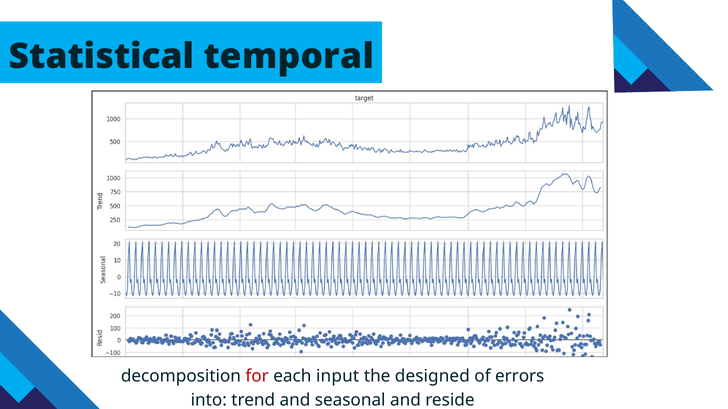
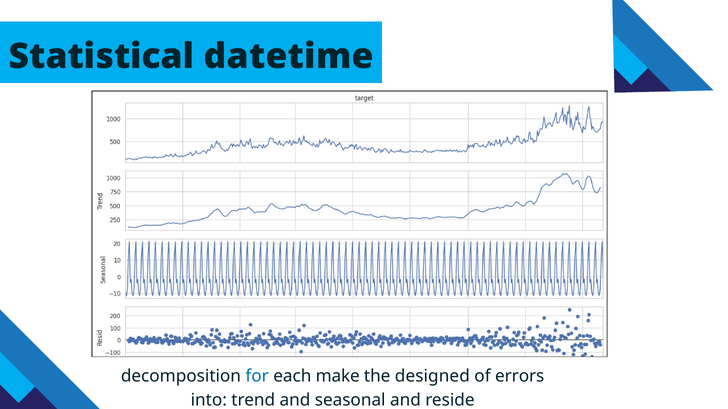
temporal: temporal -> datetime (289, 57)
for colour: red -> blue (257, 376)
input: input -> make (338, 376)
